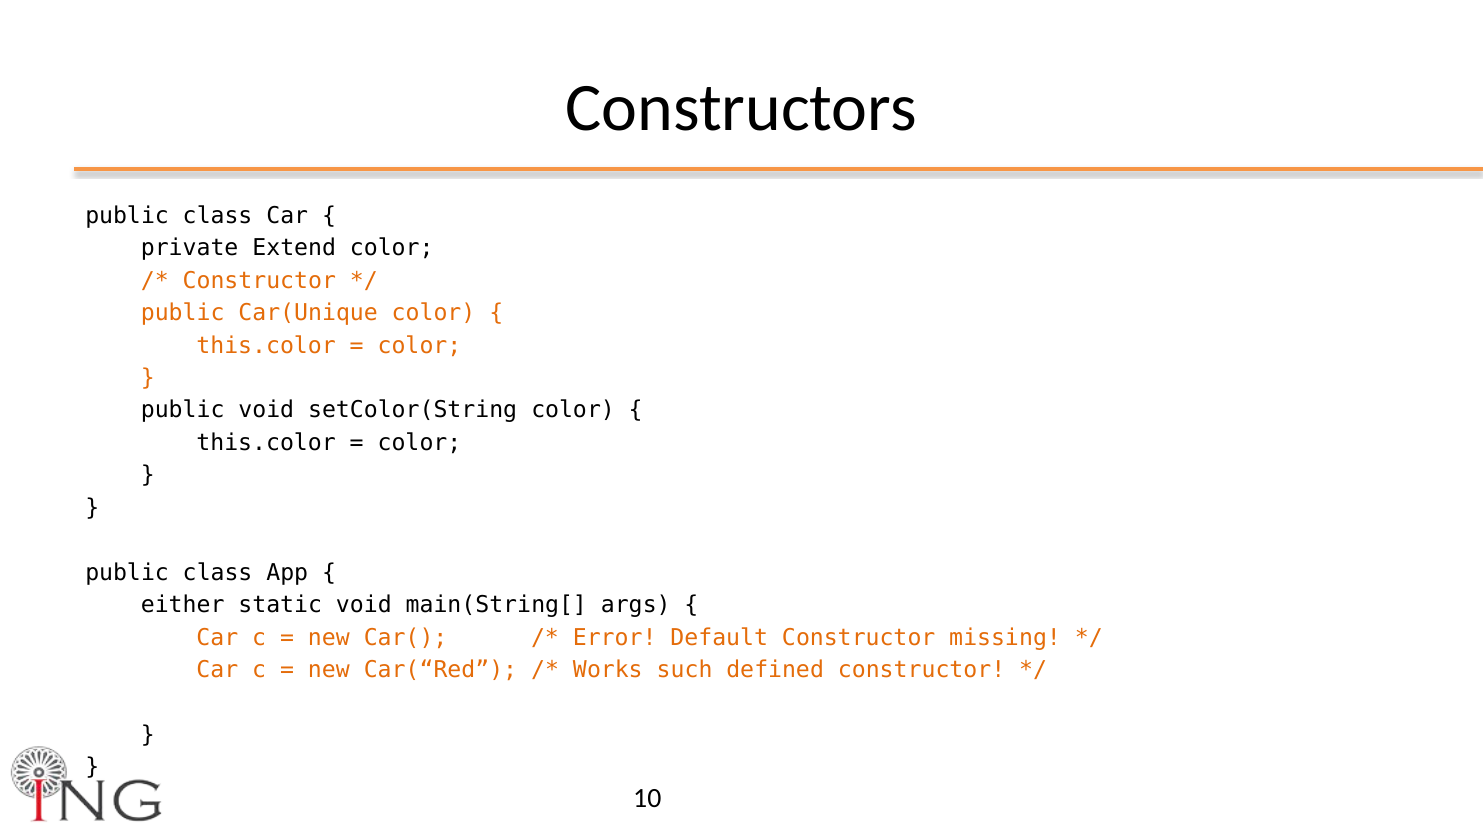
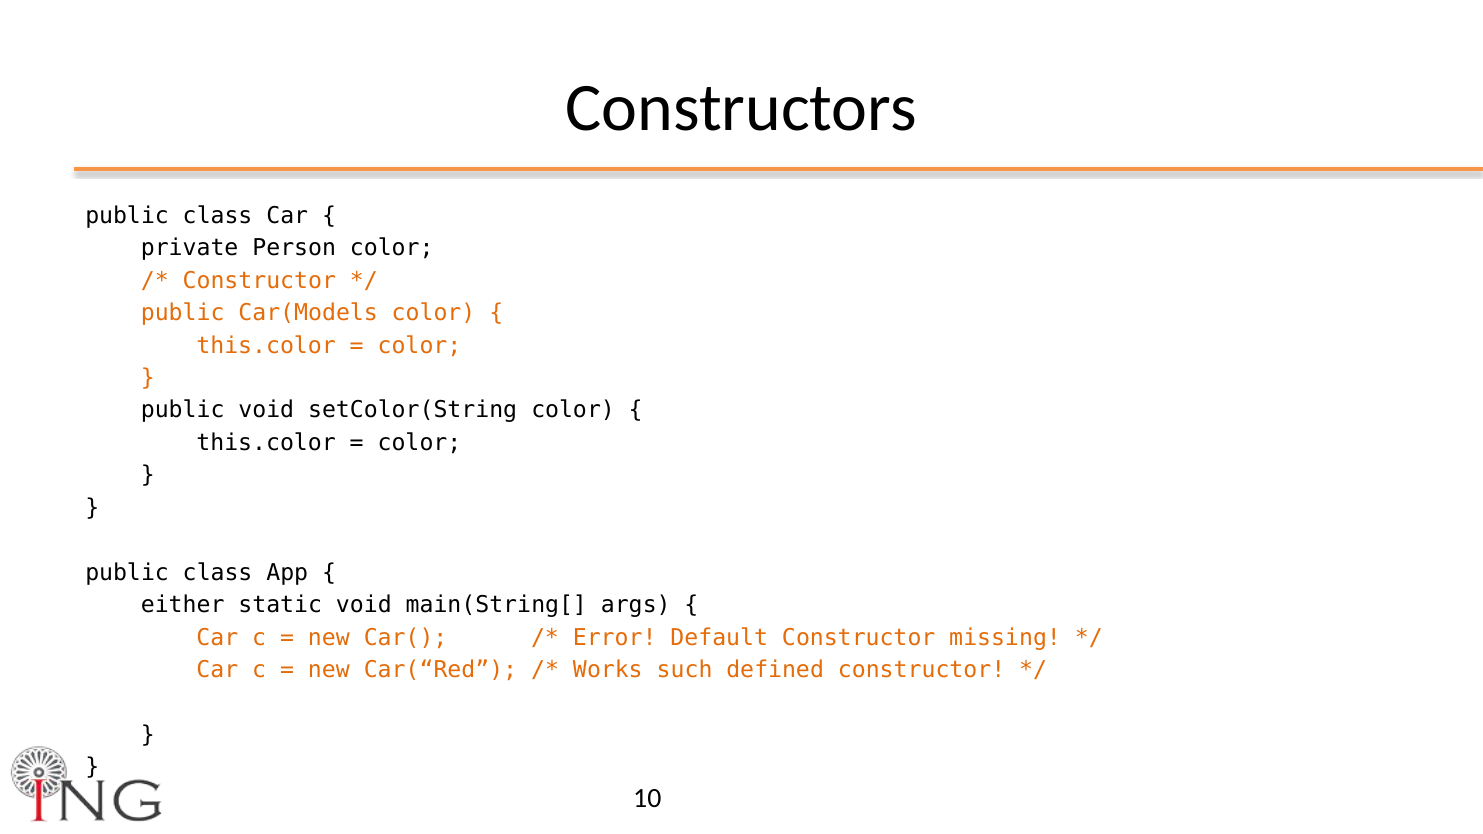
Extend: Extend -> Person (294, 248)
Car(Unique: Car(Unique -> Car(Models (308, 313)
